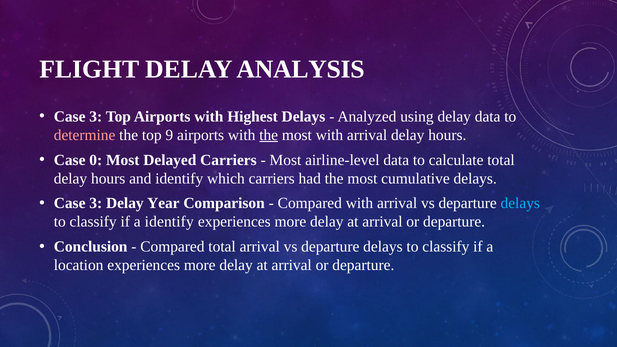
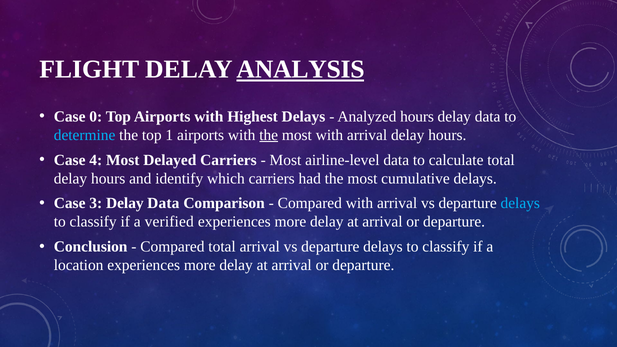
ANALYSIS underline: none -> present (301, 69)
3: 3 -> 0 (96, 117)
Analyzed using: using -> hours (417, 117)
determine colour: pink -> light blue (85, 135)
9: 9 -> 1 (169, 135)
0: 0 -> 4 (96, 160)
3 Delay Year: Year -> Data (163, 203)
a identify: identify -> verified (169, 222)
